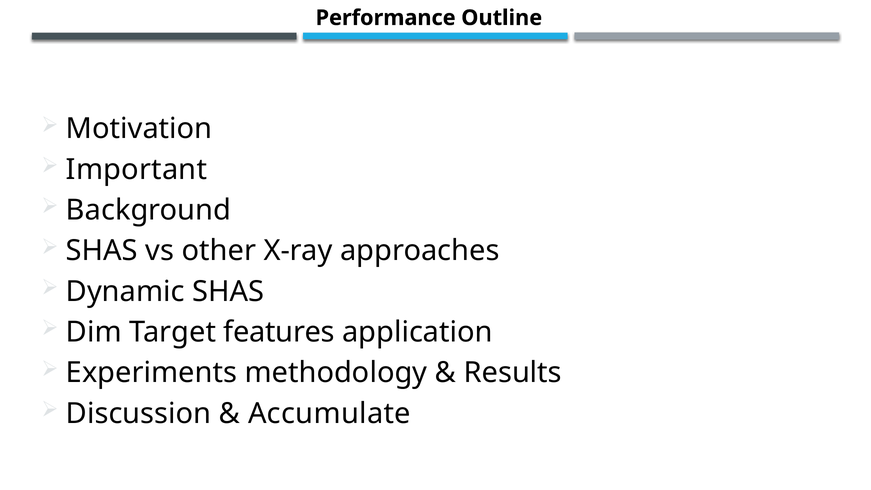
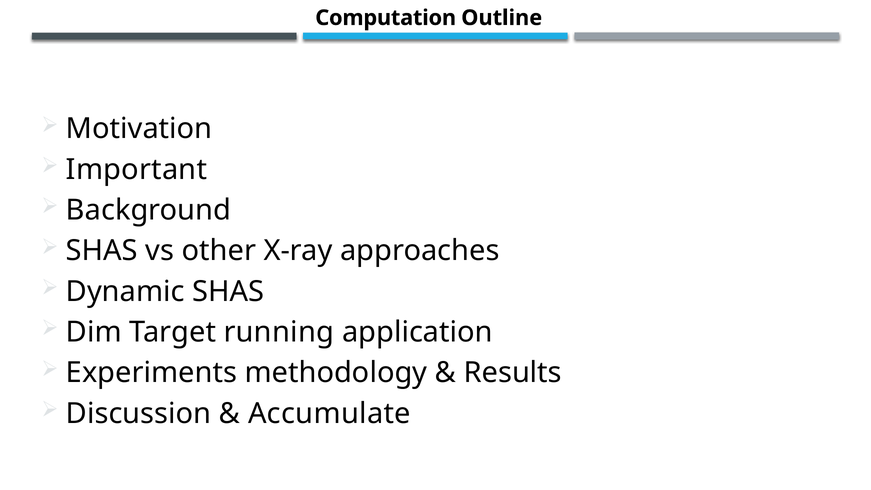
Performance: Performance -> Computation (386, 18)
features: features -> running (279, 332)
